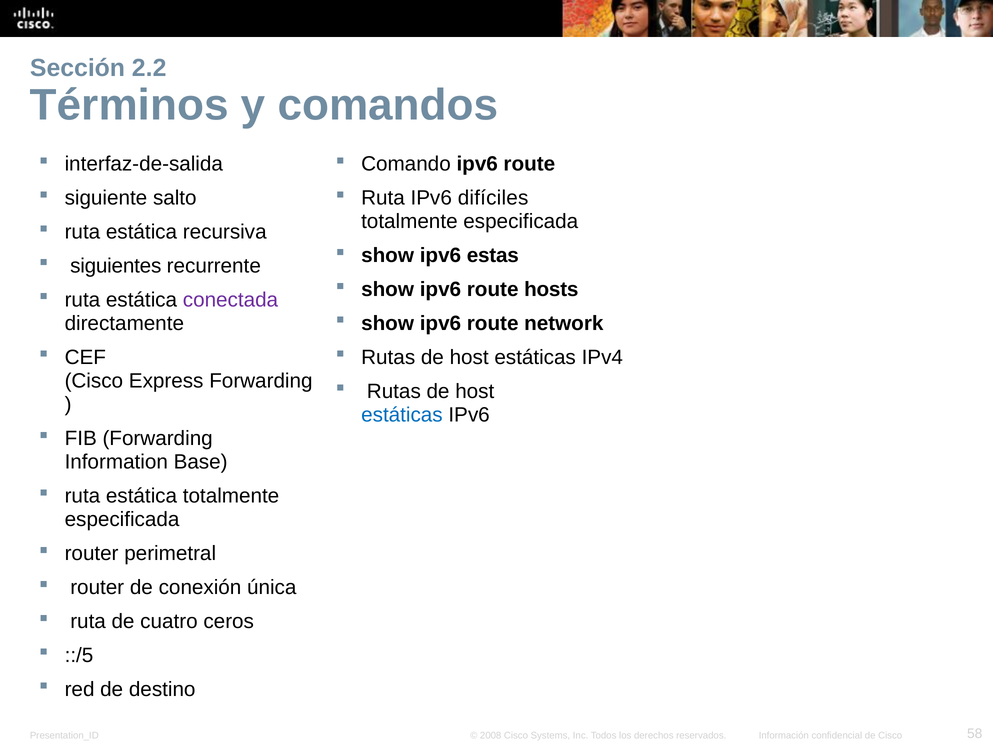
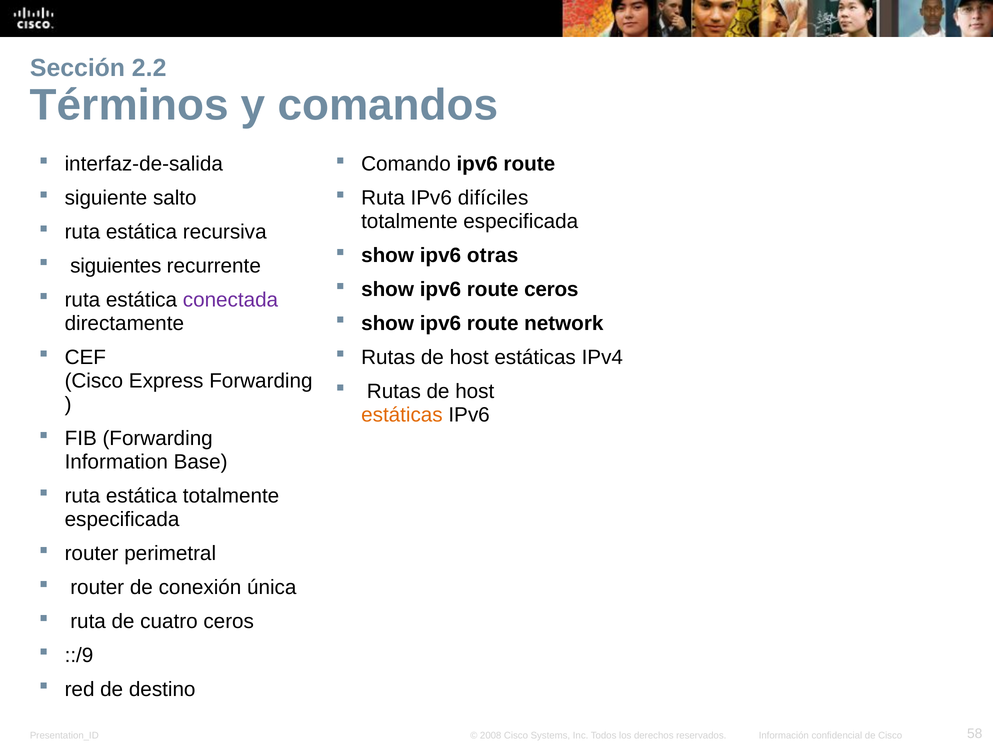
estas: estas -> otras (493, 255)
route hosts: hosts -> ceros (551, 289)
estáticas colour: blue -> orange (402, 415)
::/5: ::/5 -> ::/9 (79, 655)
